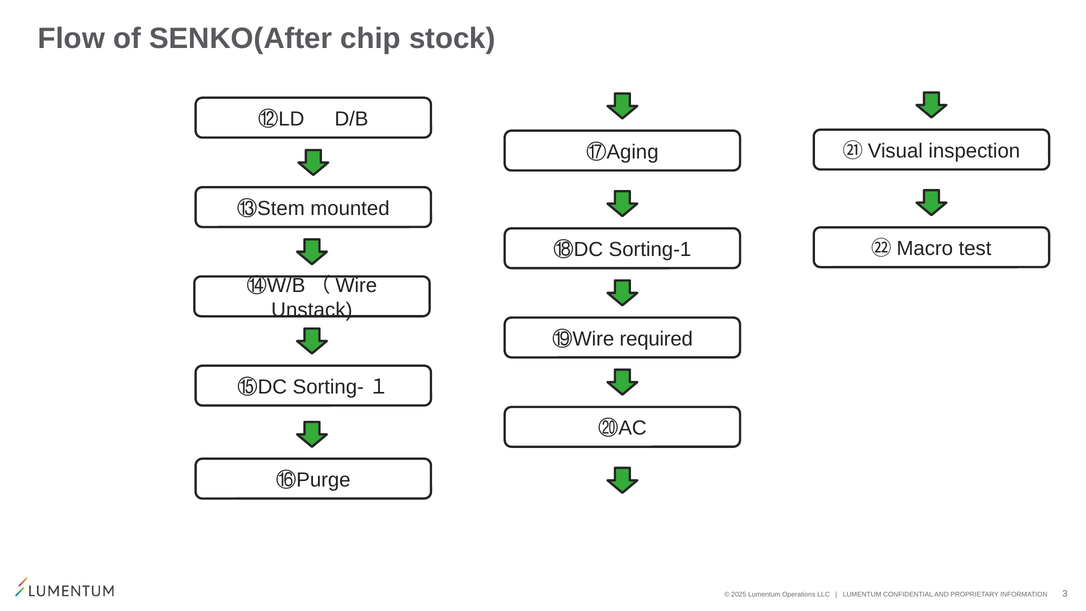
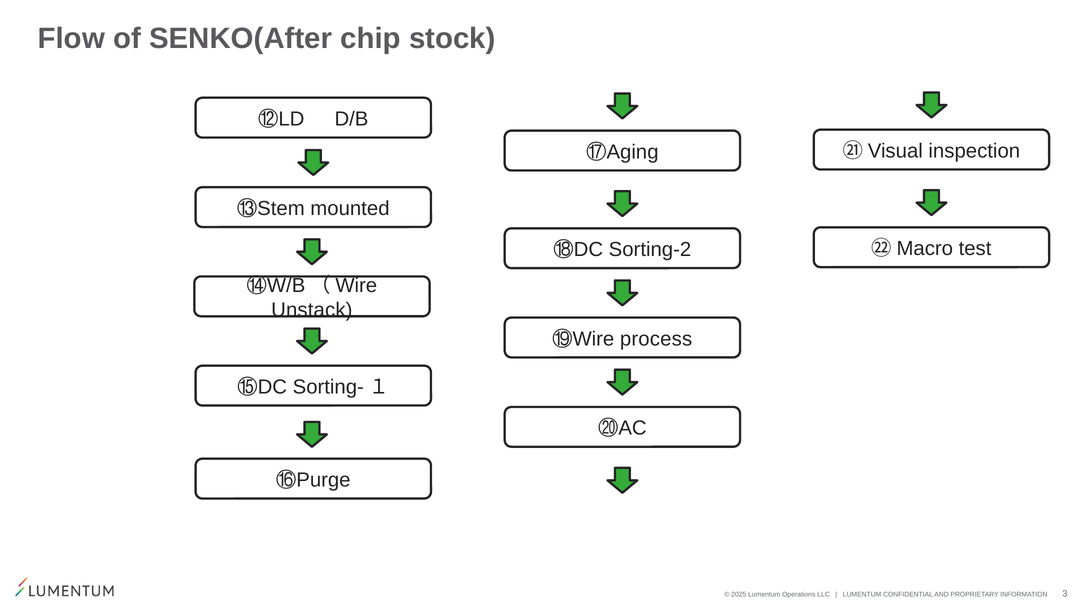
Sorting-1: Sorting-1 -> Sorting-2 (650, 250)
required: required -> process (656, 339)
